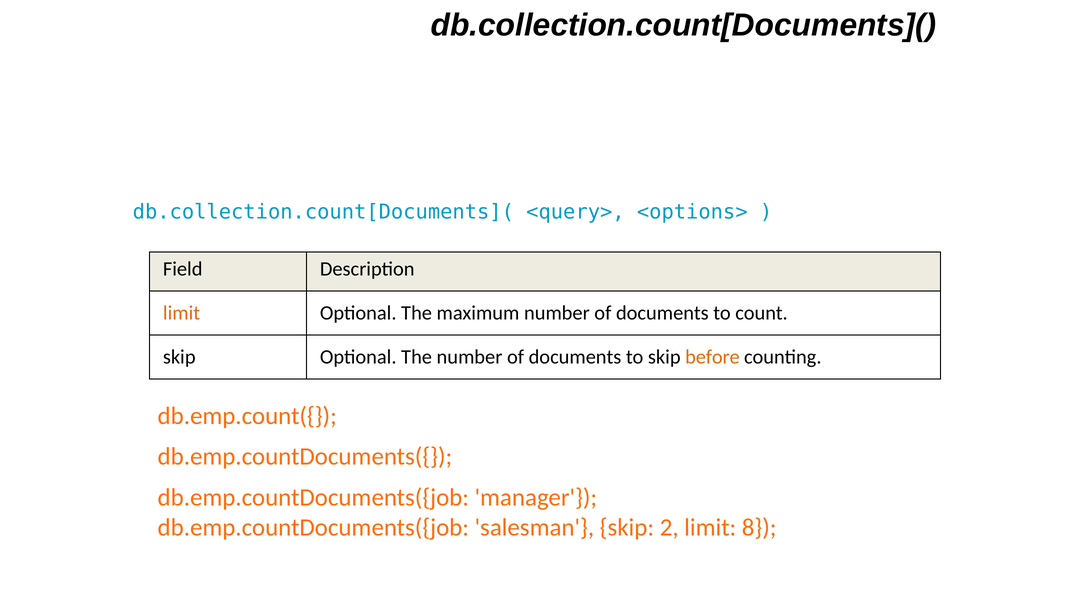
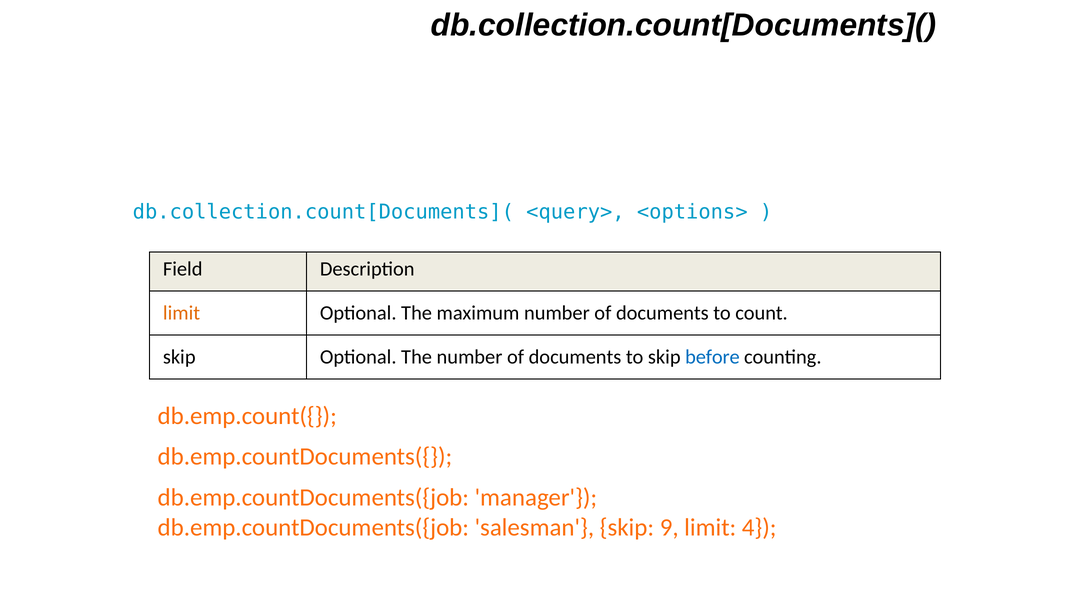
before colour: orange -> blue (712, 357)
2: 2 -> 9 (669, 528)
8: 8 -> 4 (759, 528)
